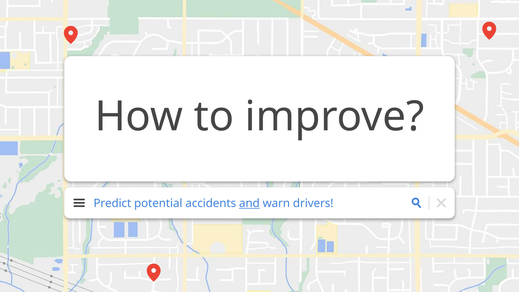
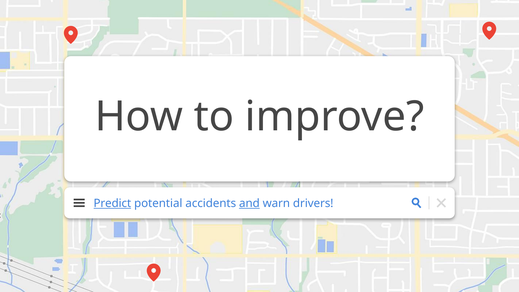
Predict underline: none -> present (112, 203)
